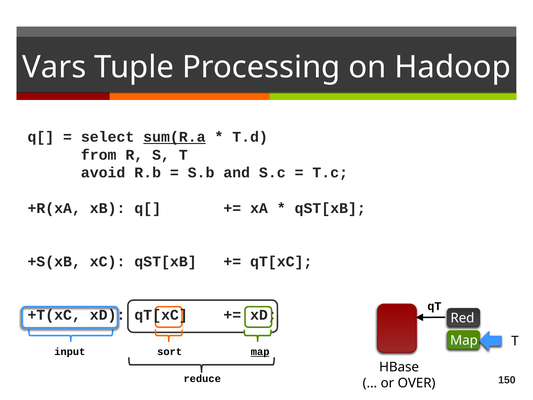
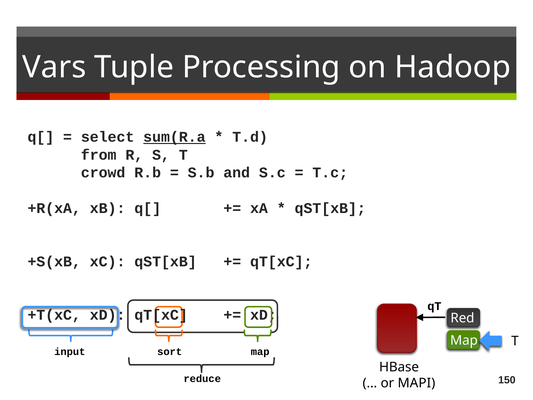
avoid: avoid -> crowd (103, 172)
map underline: present -> none (260, 352)
OVER: OVER -> MAPI (416, 383)
